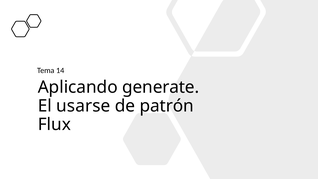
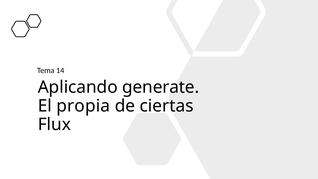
usarse: usarse -> propia (83, 106)
patrón: patrón -> ciertas (167, 106)
